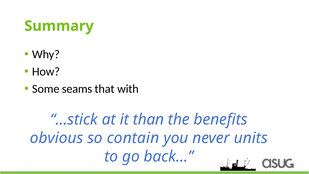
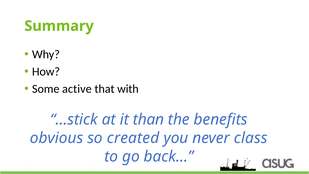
seams: seams -> active (77, 89)
contain: contain -> created (133, 138)
units: units -> class (251, 138)
